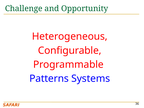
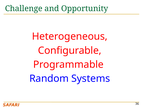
Patterns: Patterns -> Random (49, 78)
